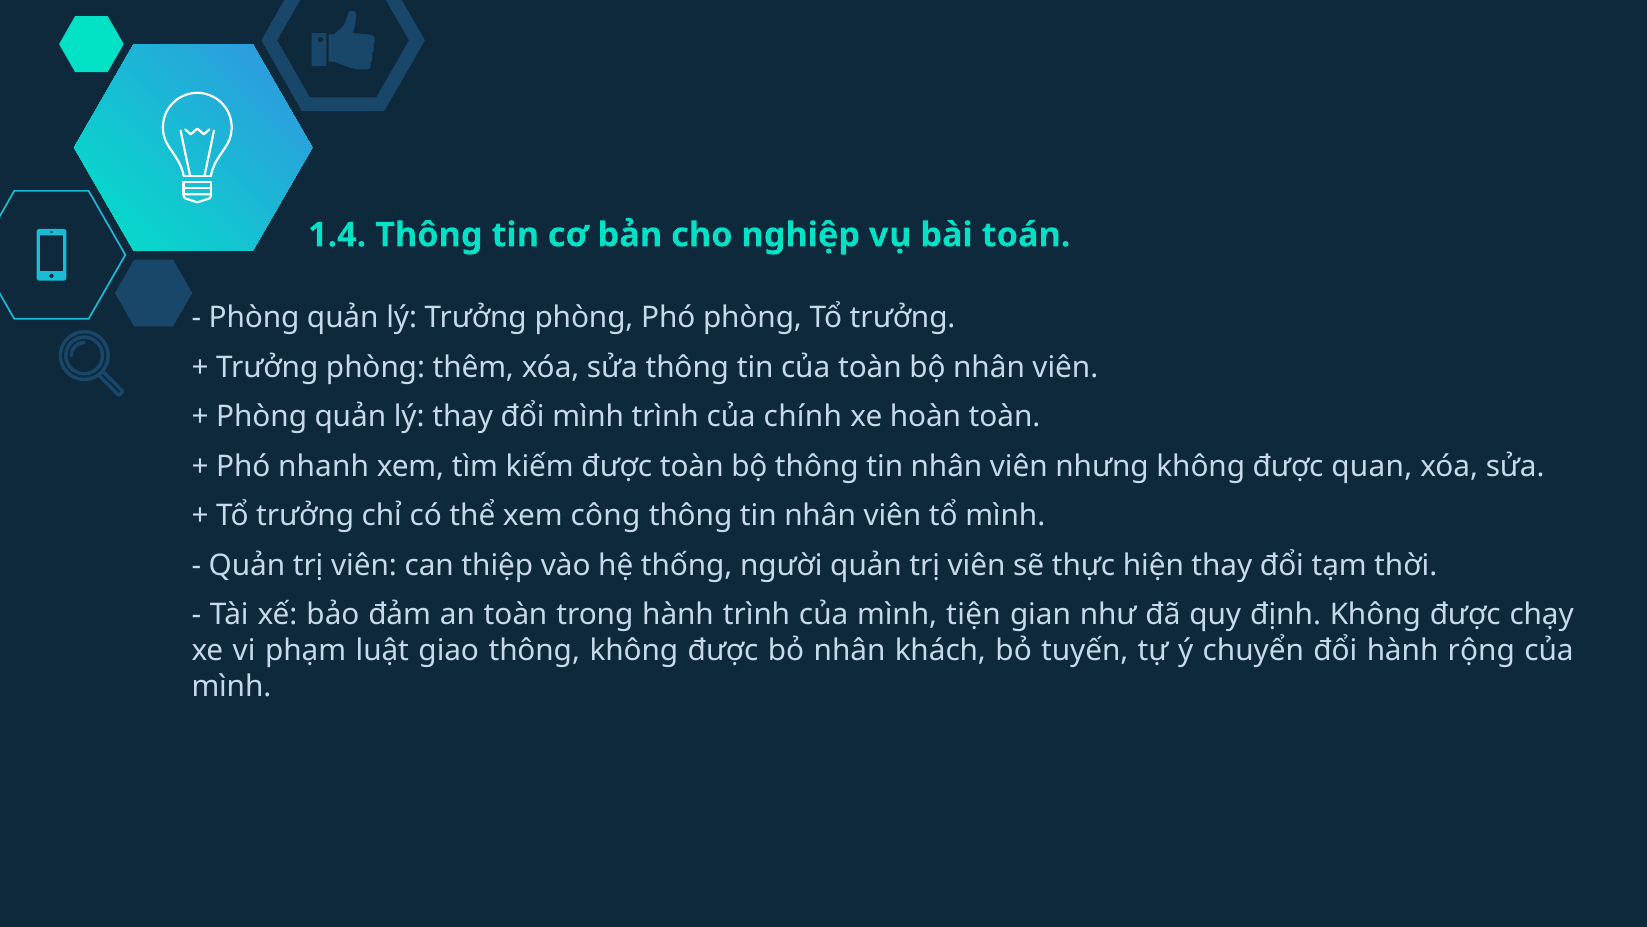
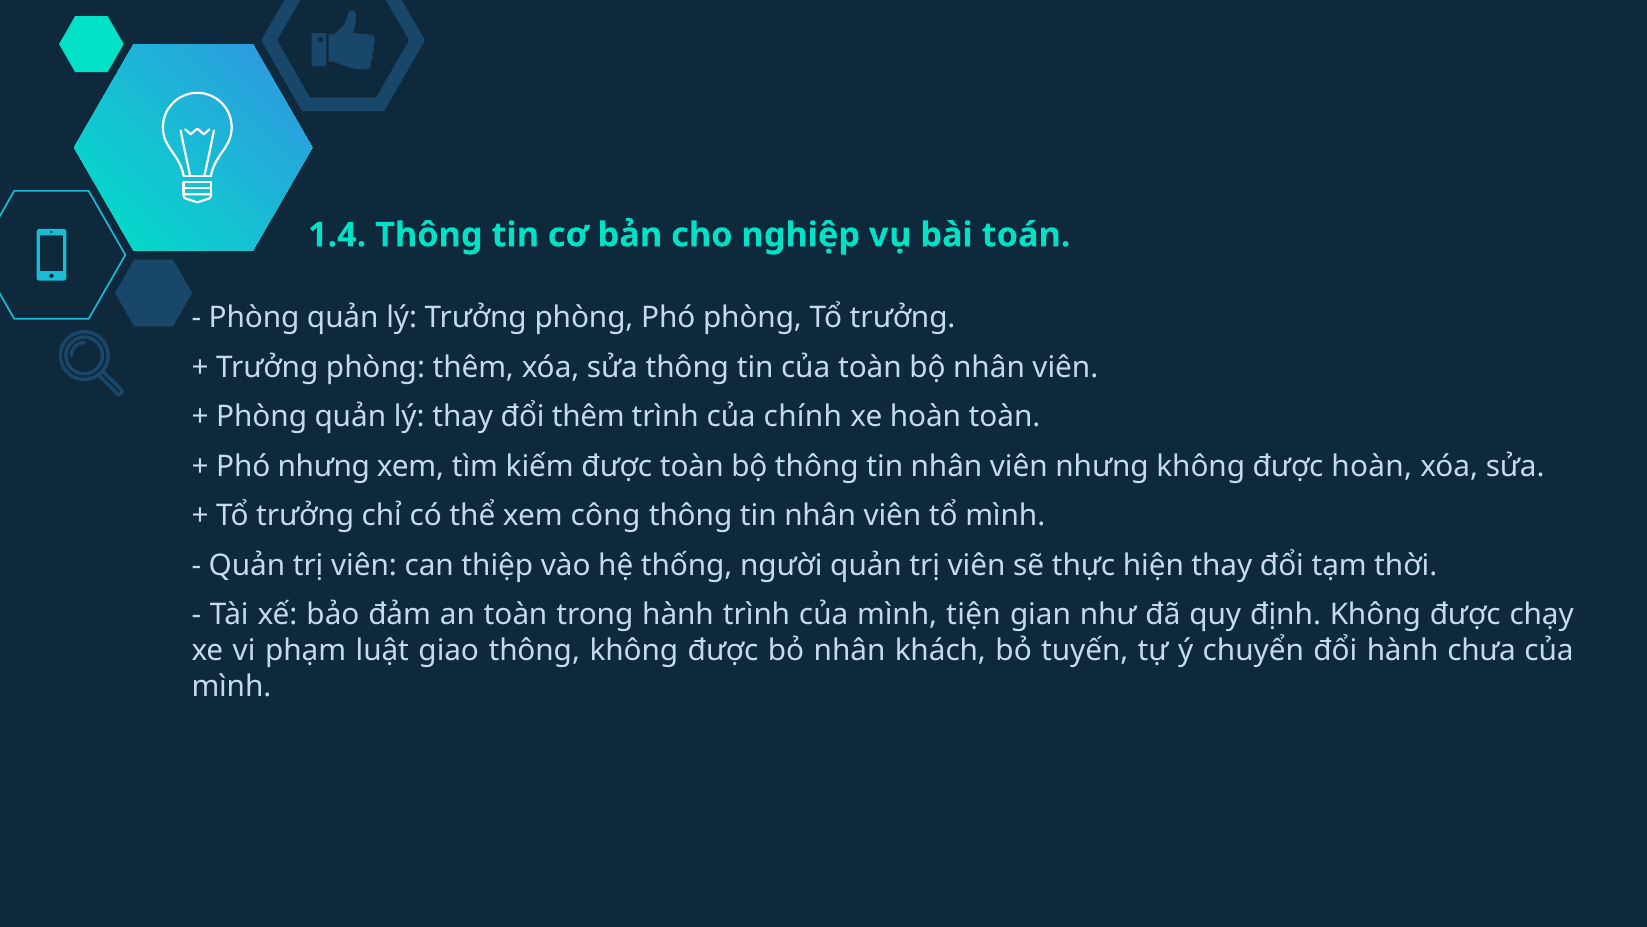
đổi mình: mình -> thêm (588, 417)
Phó nhanh: nhanh -> nhưng (324, 466)
được quan: quan -> hoàn (1372, 466)
rộng: rộng -> chưa (1482, 651)
